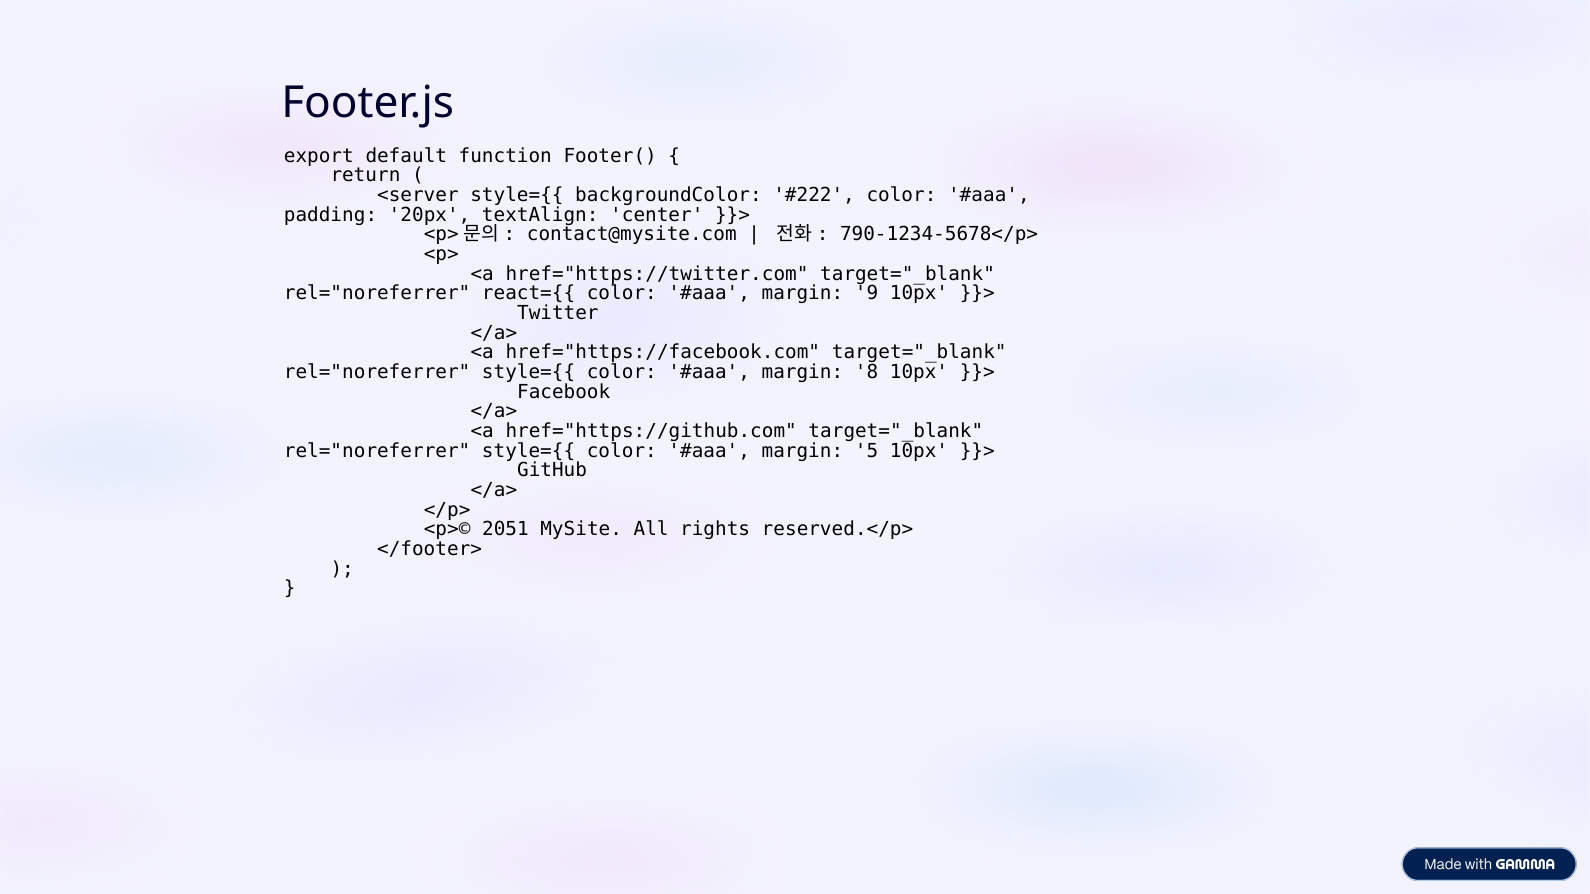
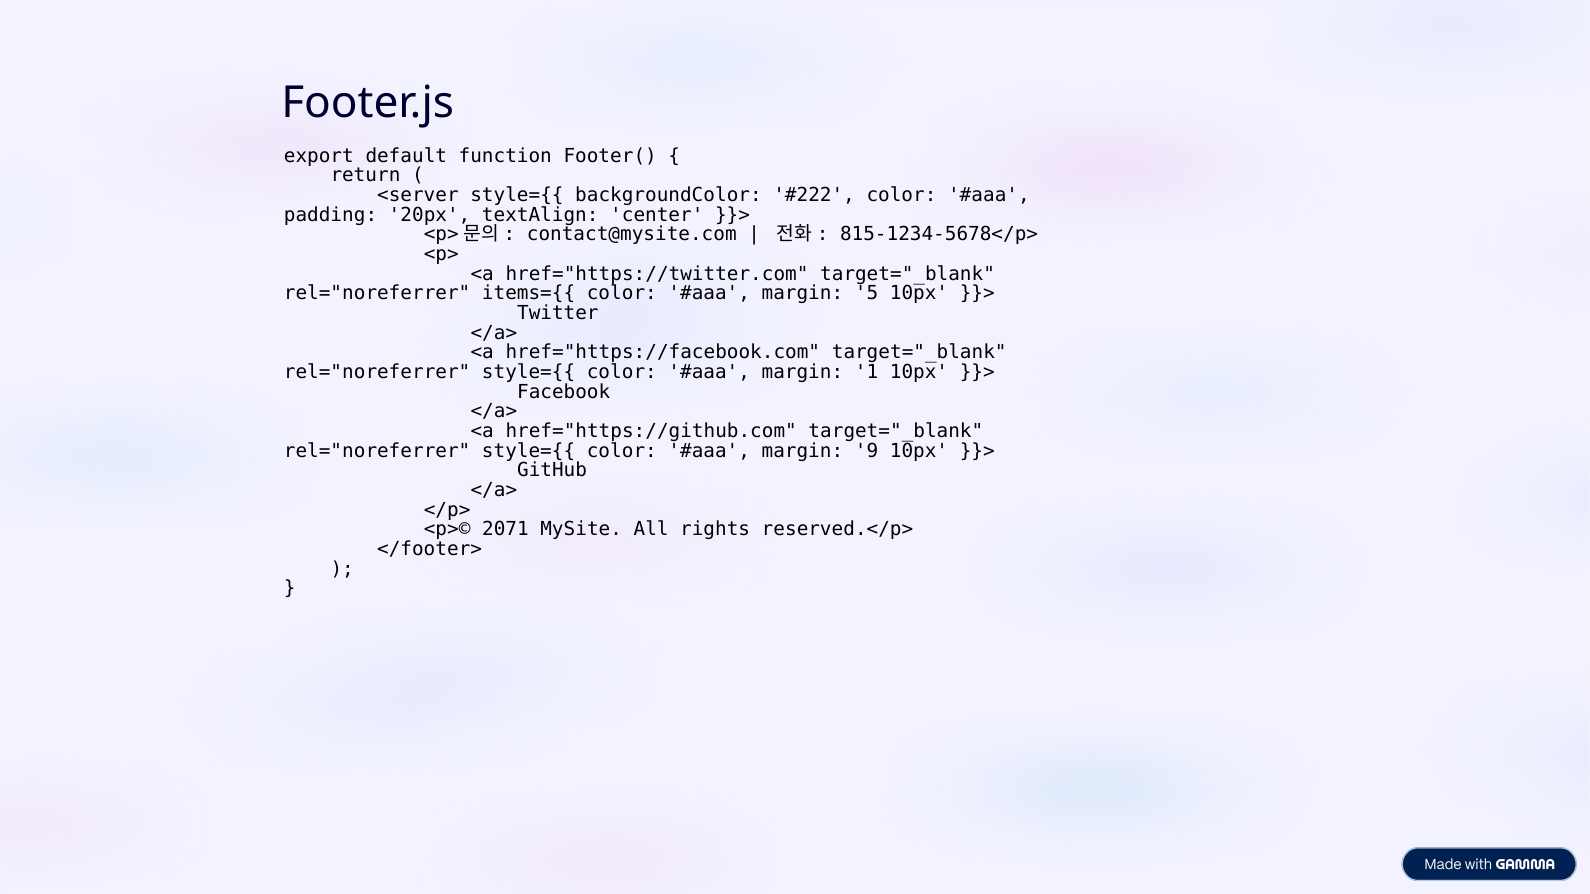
790-1234-5678</p>: 790-1234-5678</p> -> 815-1234-5678</p> (939, 235)
react={{: react={{ -> items={{ (529, 294)
9: 9 -> 5 (867, 294)
8: 8 -> 1 (867, 372)
5: 5 -> 9 (867, 451)
2051: 2051 -> 2071 (505, 530)
